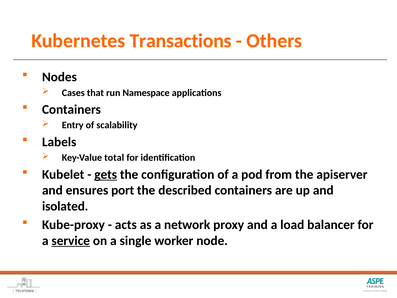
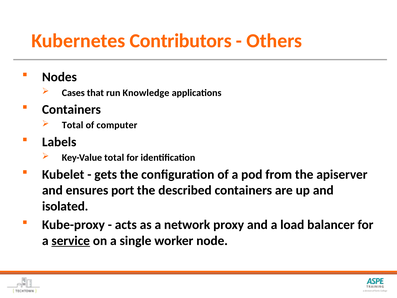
Transactions: Transactions -> Contributors (181, 41)
Namespace: Namespace -> Knowledge (146, 93)
Entry: Entry -> Total (73, 125)
scalability: scalability -> computer (117, 125)
gets underline: present -> none (106, 174)
